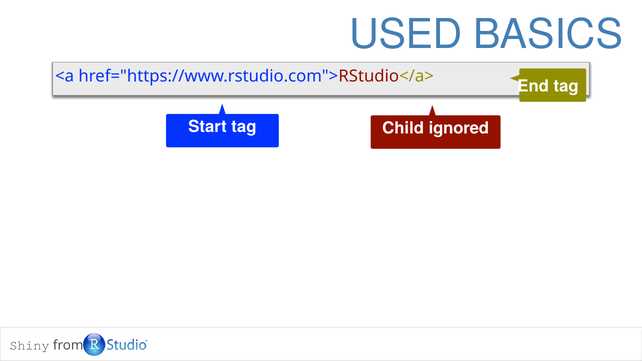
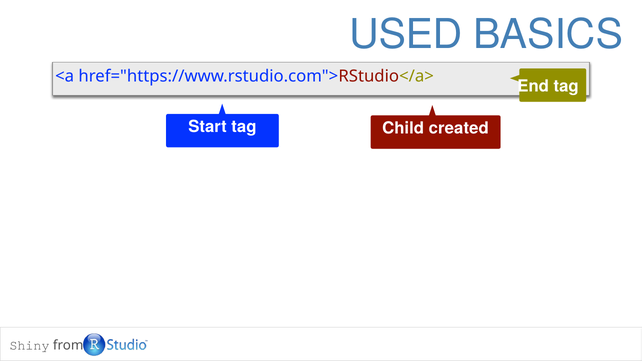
ignored: ignored -> created (459, 128)
